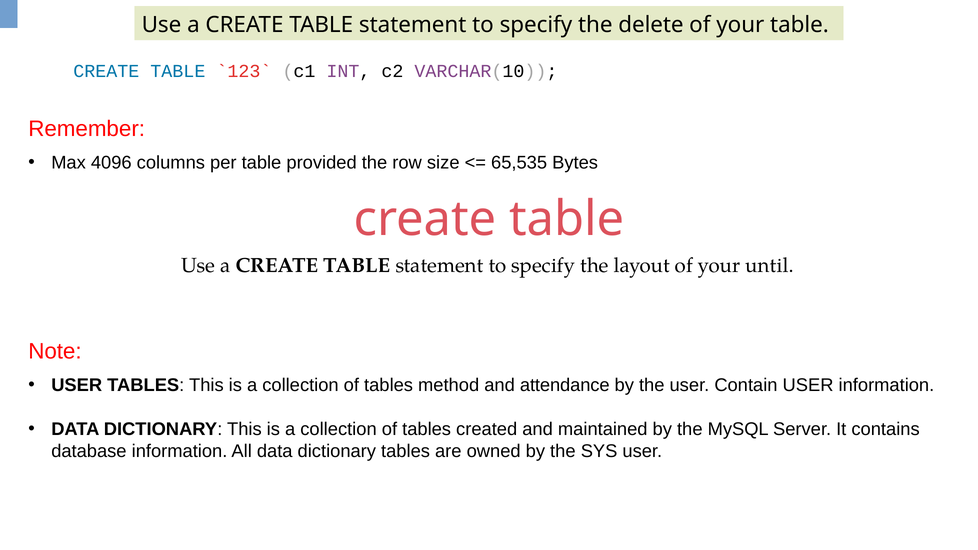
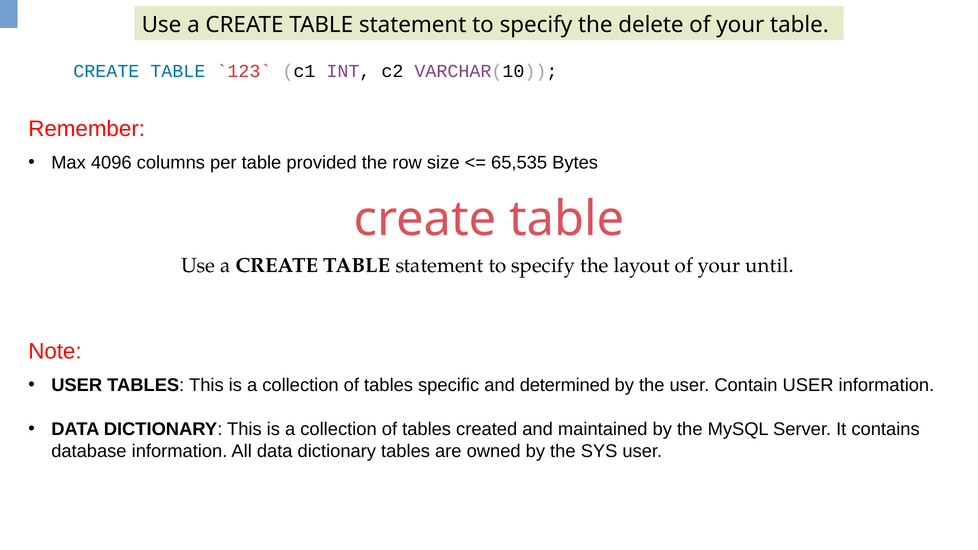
method: method -> specific (449, 385)
attendance: attendance -> determined (565, 385)
